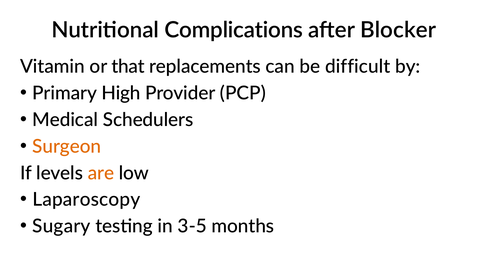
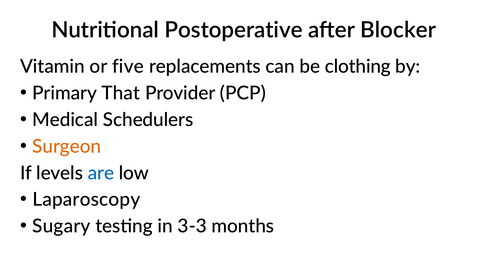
Complications: Complications -> Postoperative (234, 30)
that: that -> five (128, 67)
difficult: difficult -> clothing (358, 67)
High: High -> That (121, 93)
are colour: orange -> blue (101, 173)
3-5: 3-5 -> 3-3 (192, 226)
